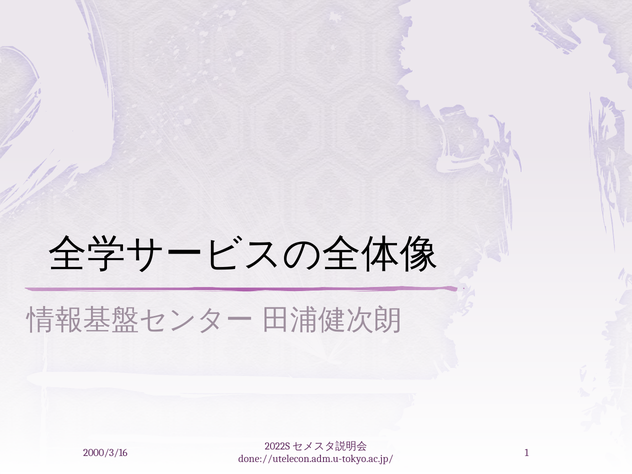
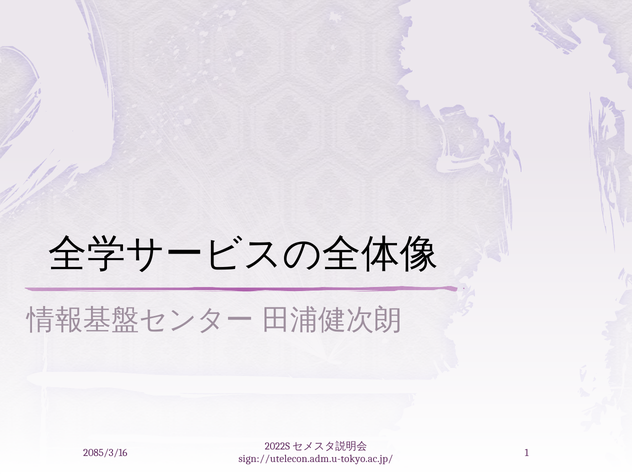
2000/3/16: 2000/3/16 -> 2085/3/16 (105, 453)
done://utelecon.adm.u-tokyo.ac.jp/: done://utelecon.adm.u-tokyo.ac.jp/ -> sign://utelecon.adm.u-tokyo.ac.jp/ (316, 459)
